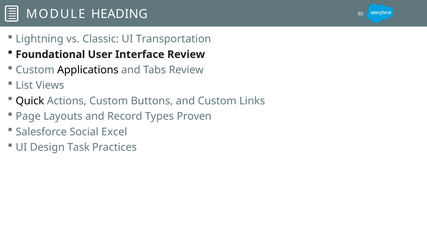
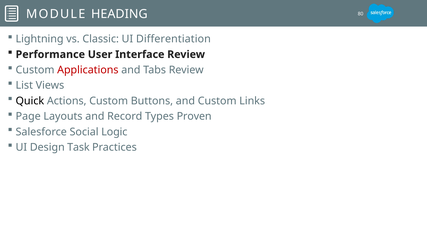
Transportation: Transportation -> Differentiation (173, 39)
Foundational: Foundational -> Performance (50, 55)
Applications colour: black -> red (88, 70)
Excel: Excel -> Logic (114, 132)
